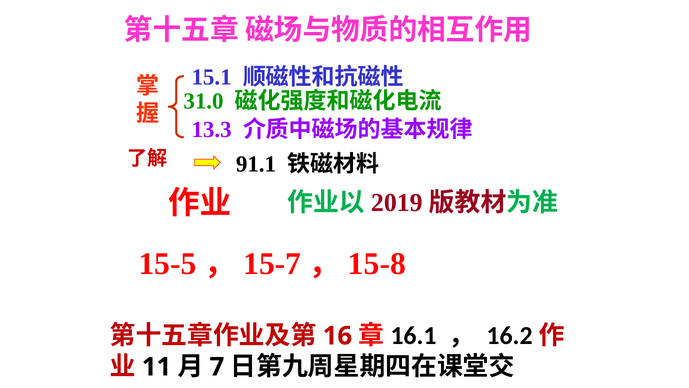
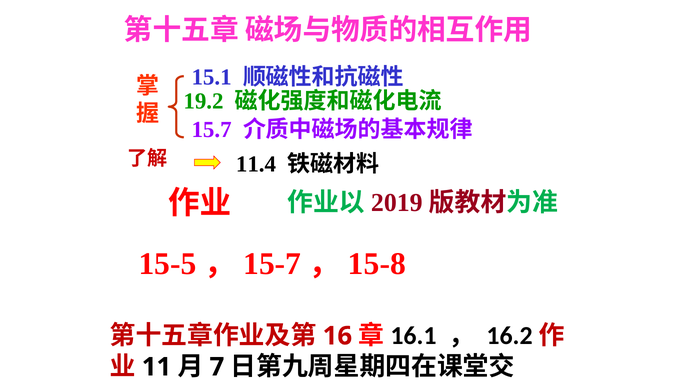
31.0: 31.0 -> 19.2 (204, 101)
13.3: 13.3 -> 15.7 (212, 130)
91.1: 91.1 -> 11.4 (256, 164)
